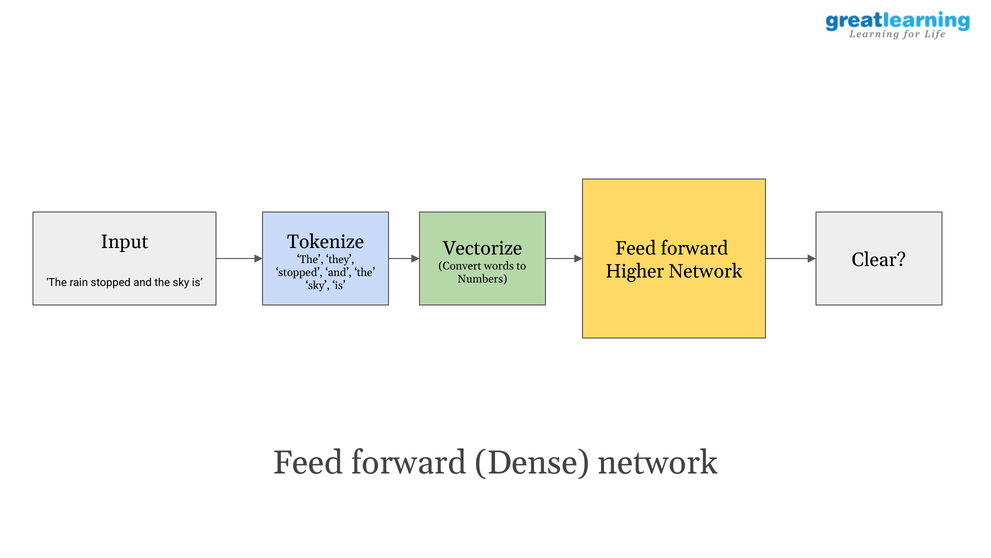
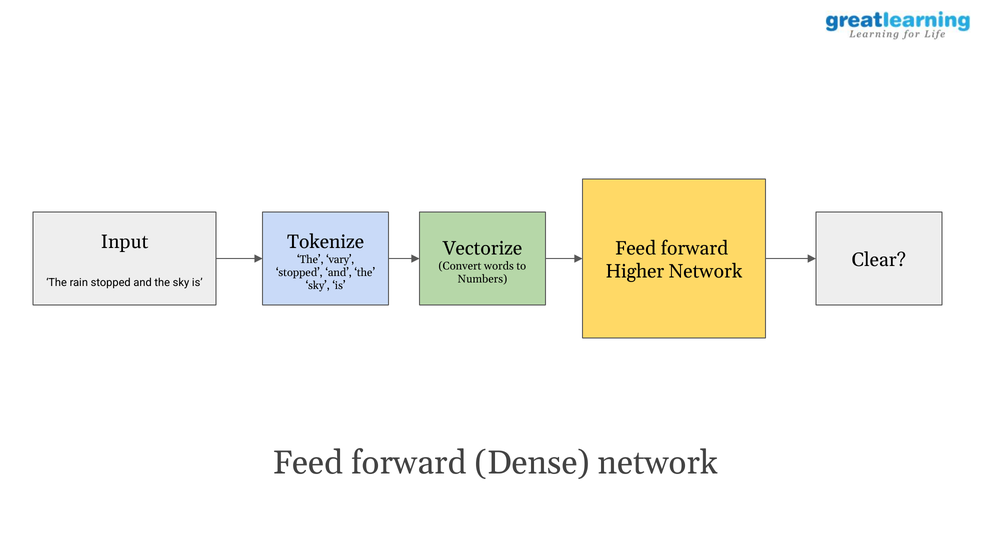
they: they -> vary (340, 259)
